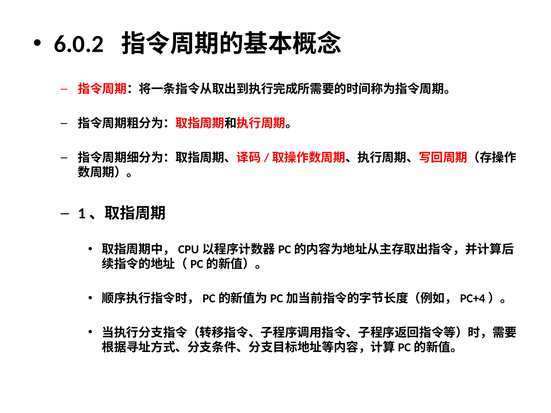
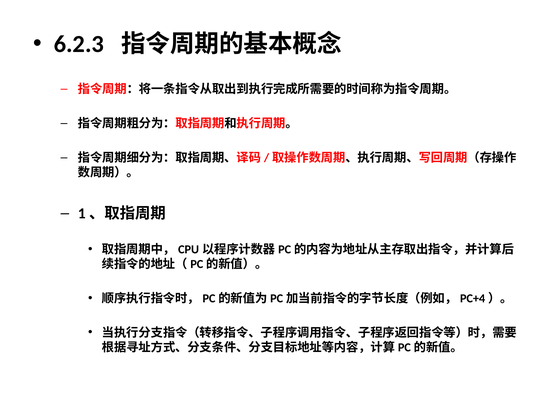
6.0.2: 6.0.2 -> 6.2.3 (79, 44)
